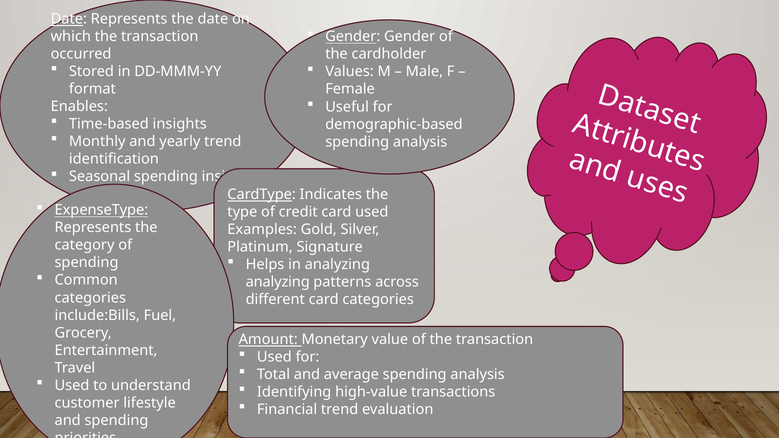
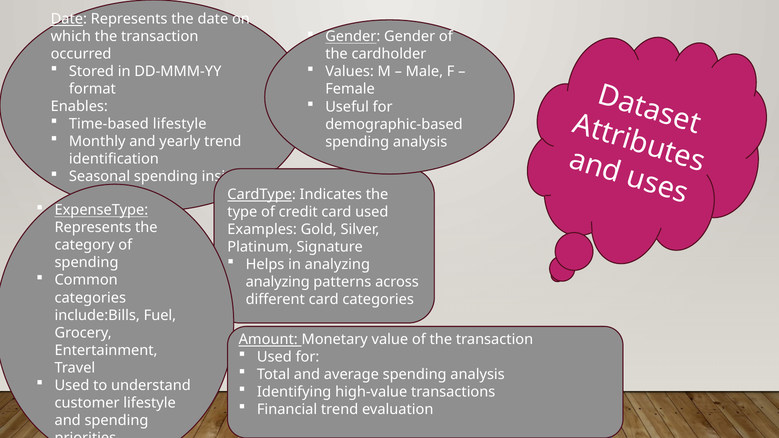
Time-based insights: insights -> lifestyle (180, 124)
